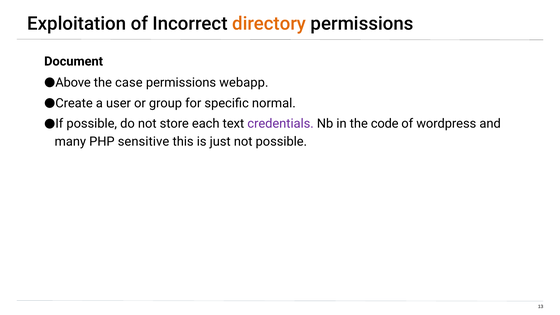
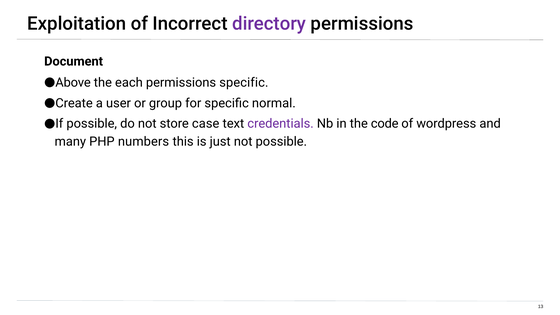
directory colour: orange -> purple (269, 24)
case: case -> each (129, 83)
permissions webapp: webapp -> specific (244, 83)
each: each -> case (206, 124)
sensitive: sensitive -> numbers (144, 141)
